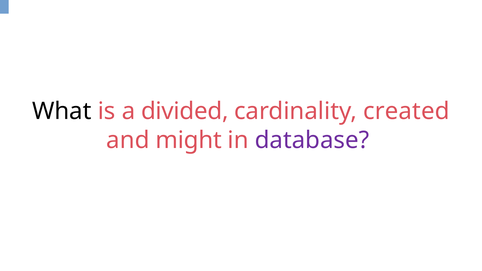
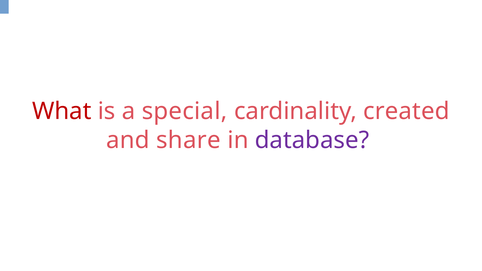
What colour: black -> red (62, 111)
divided: divided -> special (185, 111)
might: might -> share (188, 140)
